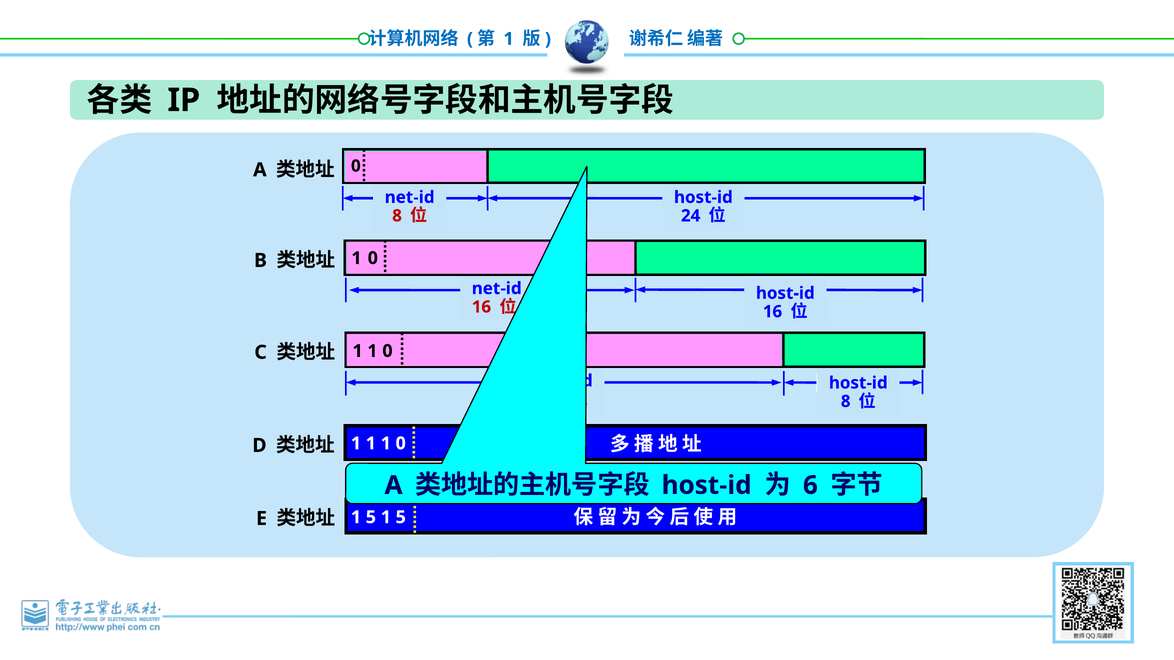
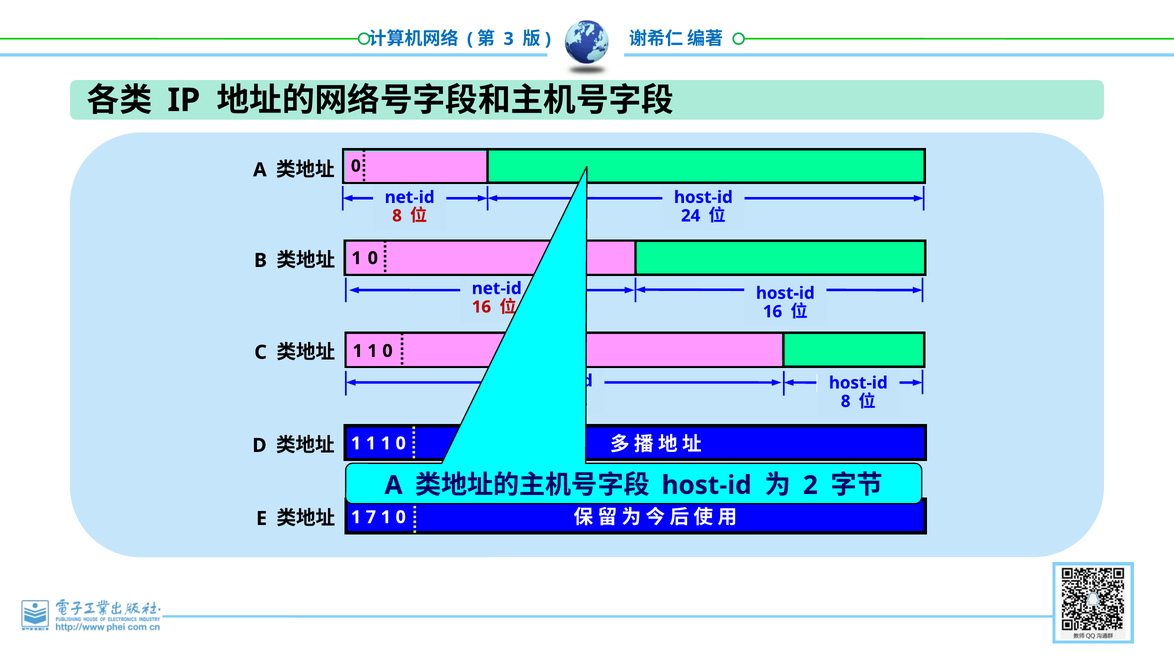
1: 1 -> 3 (509, 39)
6: 6 -> 2 (810, 486)
5: 5 -> 7 (371, 518)
5: 5 -> 0 (401, 518)
